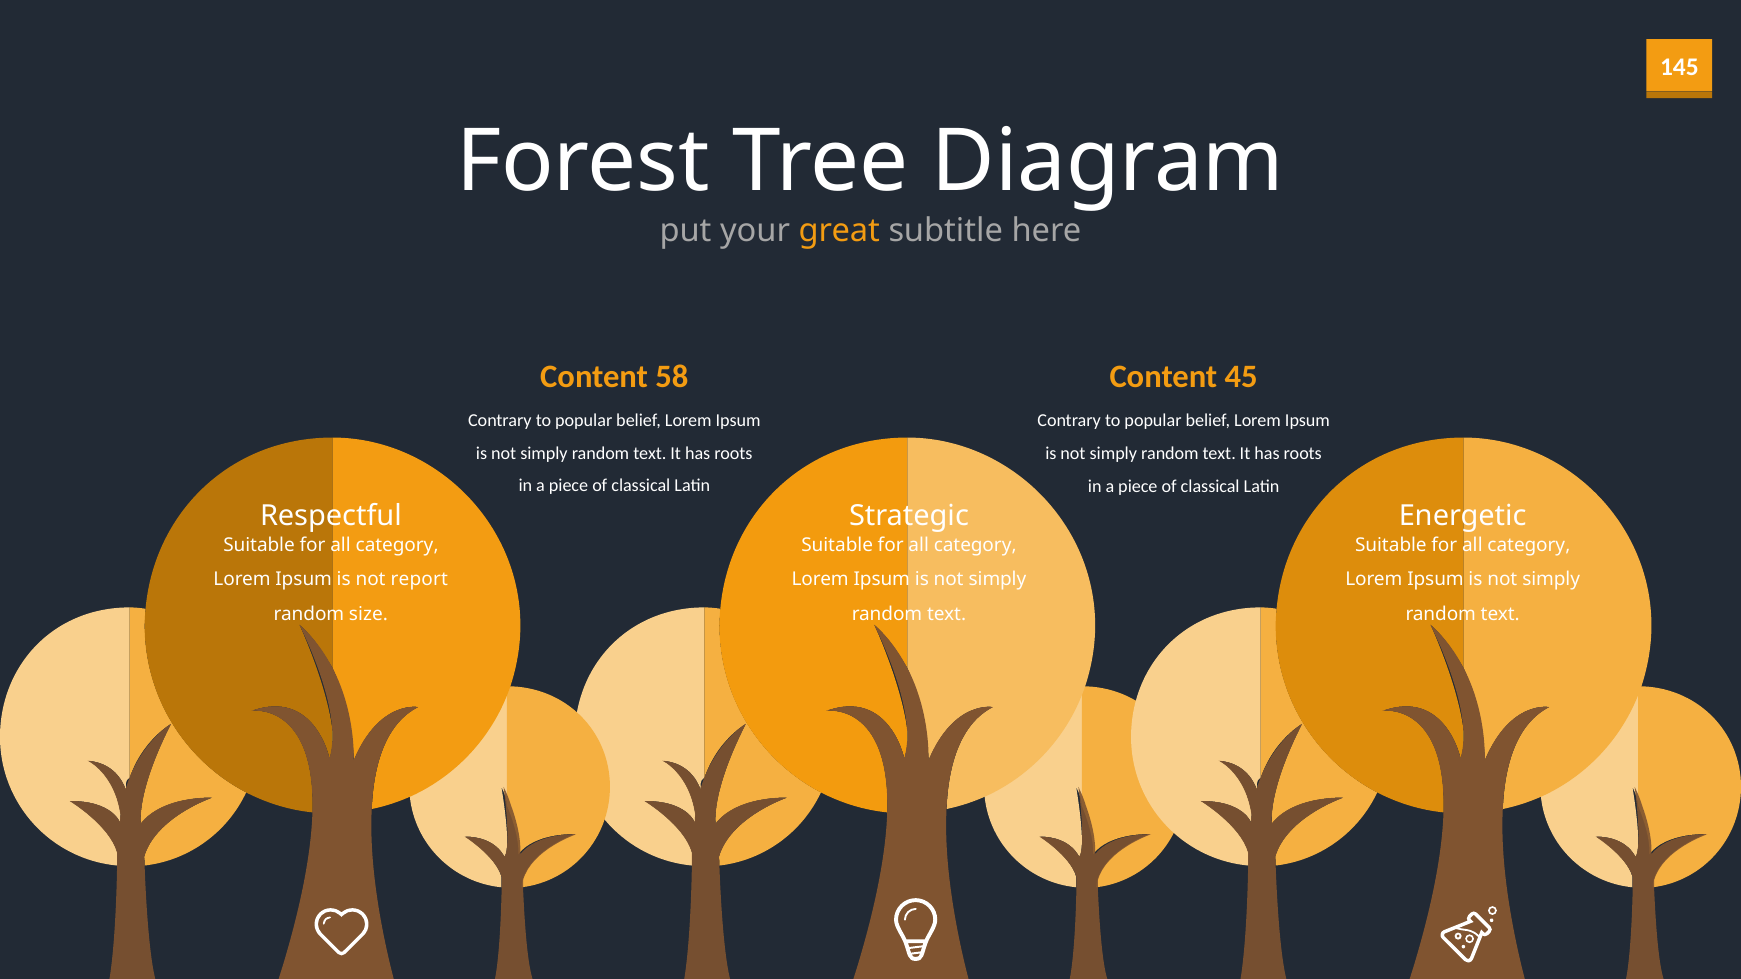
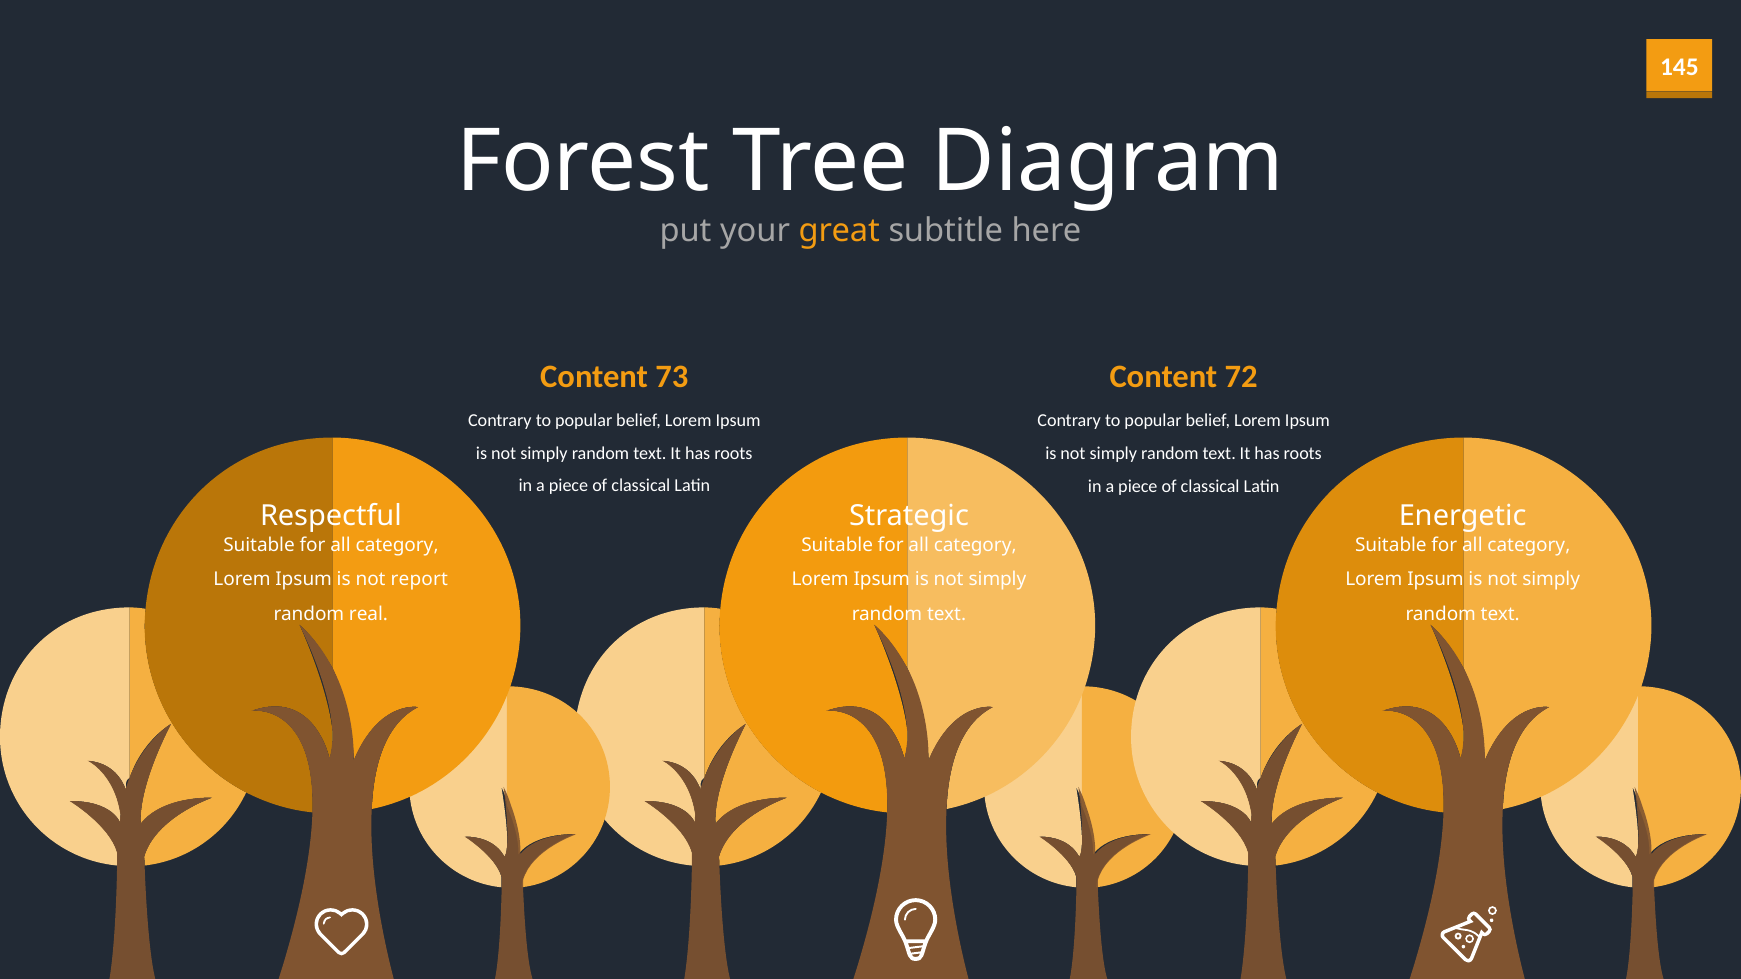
58: 58 -> 73 (672, 377)
45: 45 -> 72 (1241, 377)
size: size -> real (369, 614)
